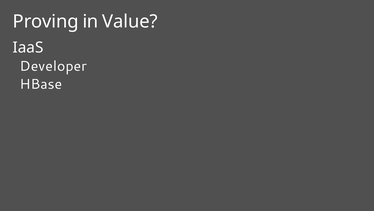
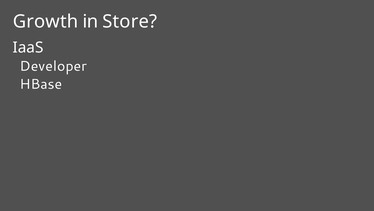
Proving: Proving -> Growth (46, 21)
Value: Value -> Store (130, 21)
